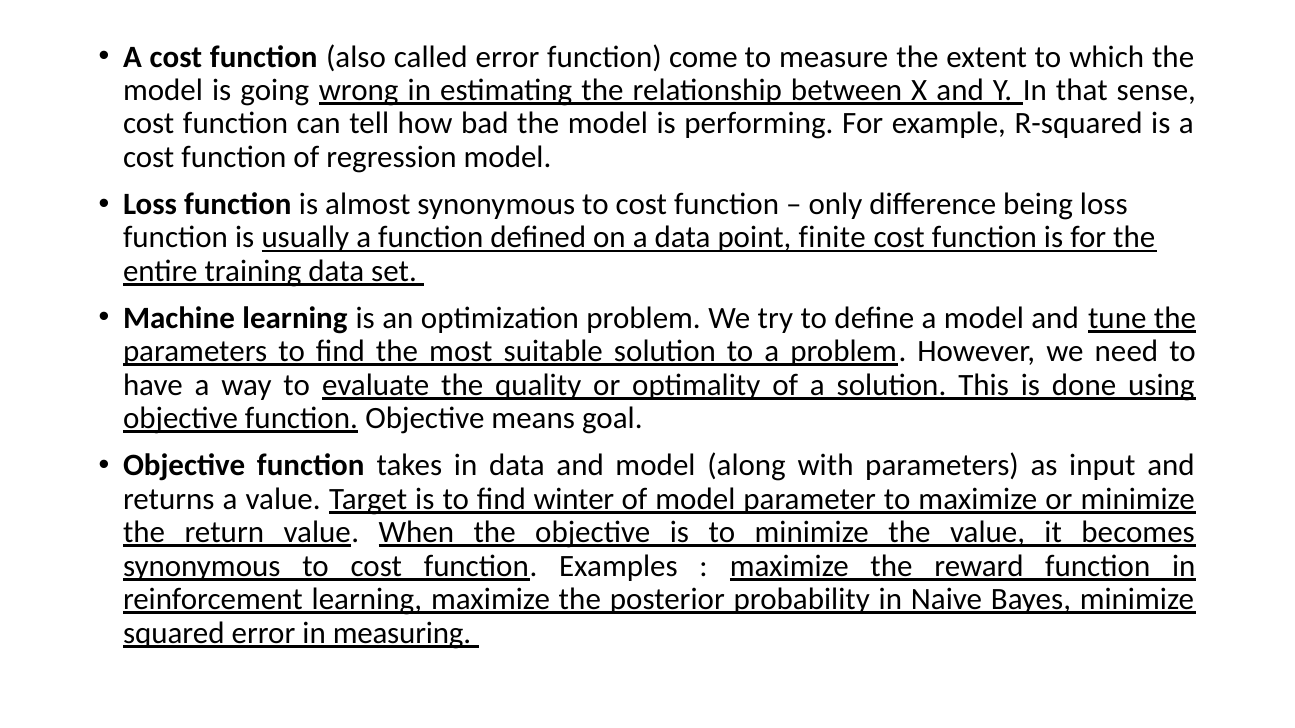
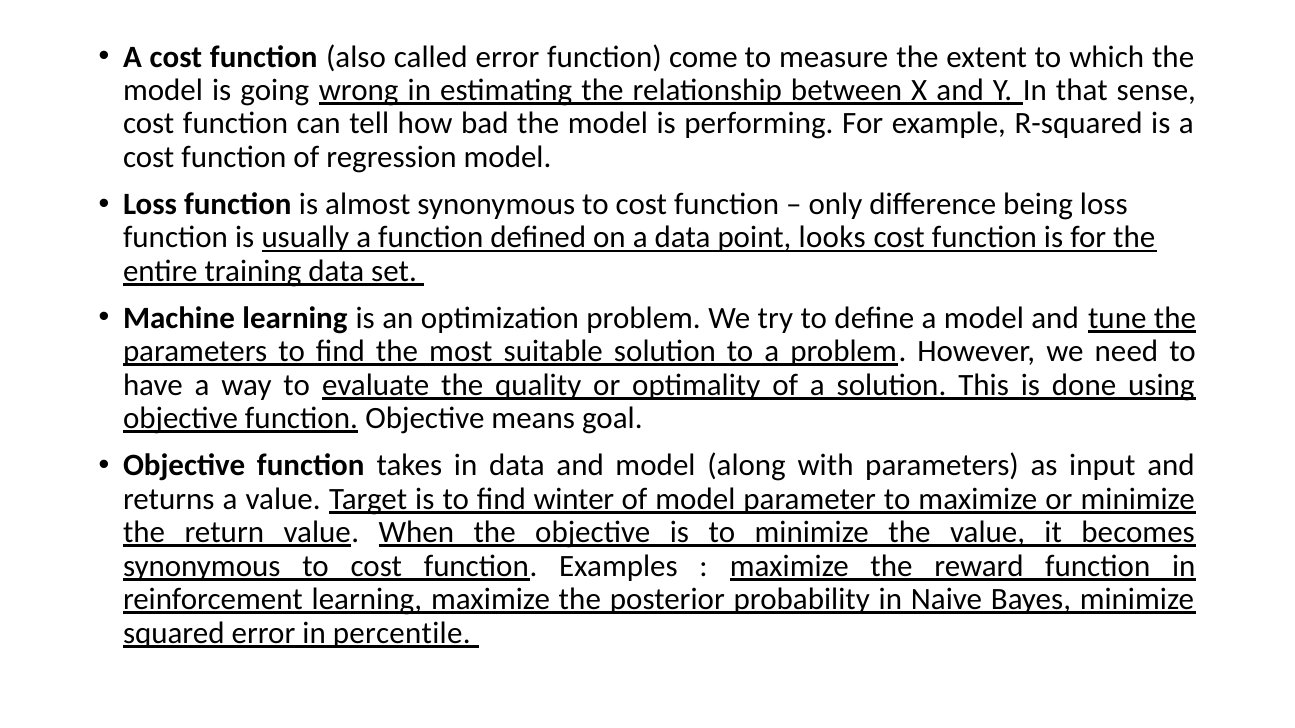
finite: finite -> looks (832, 238)
measuring: measuring -> percentile (402, 633)
